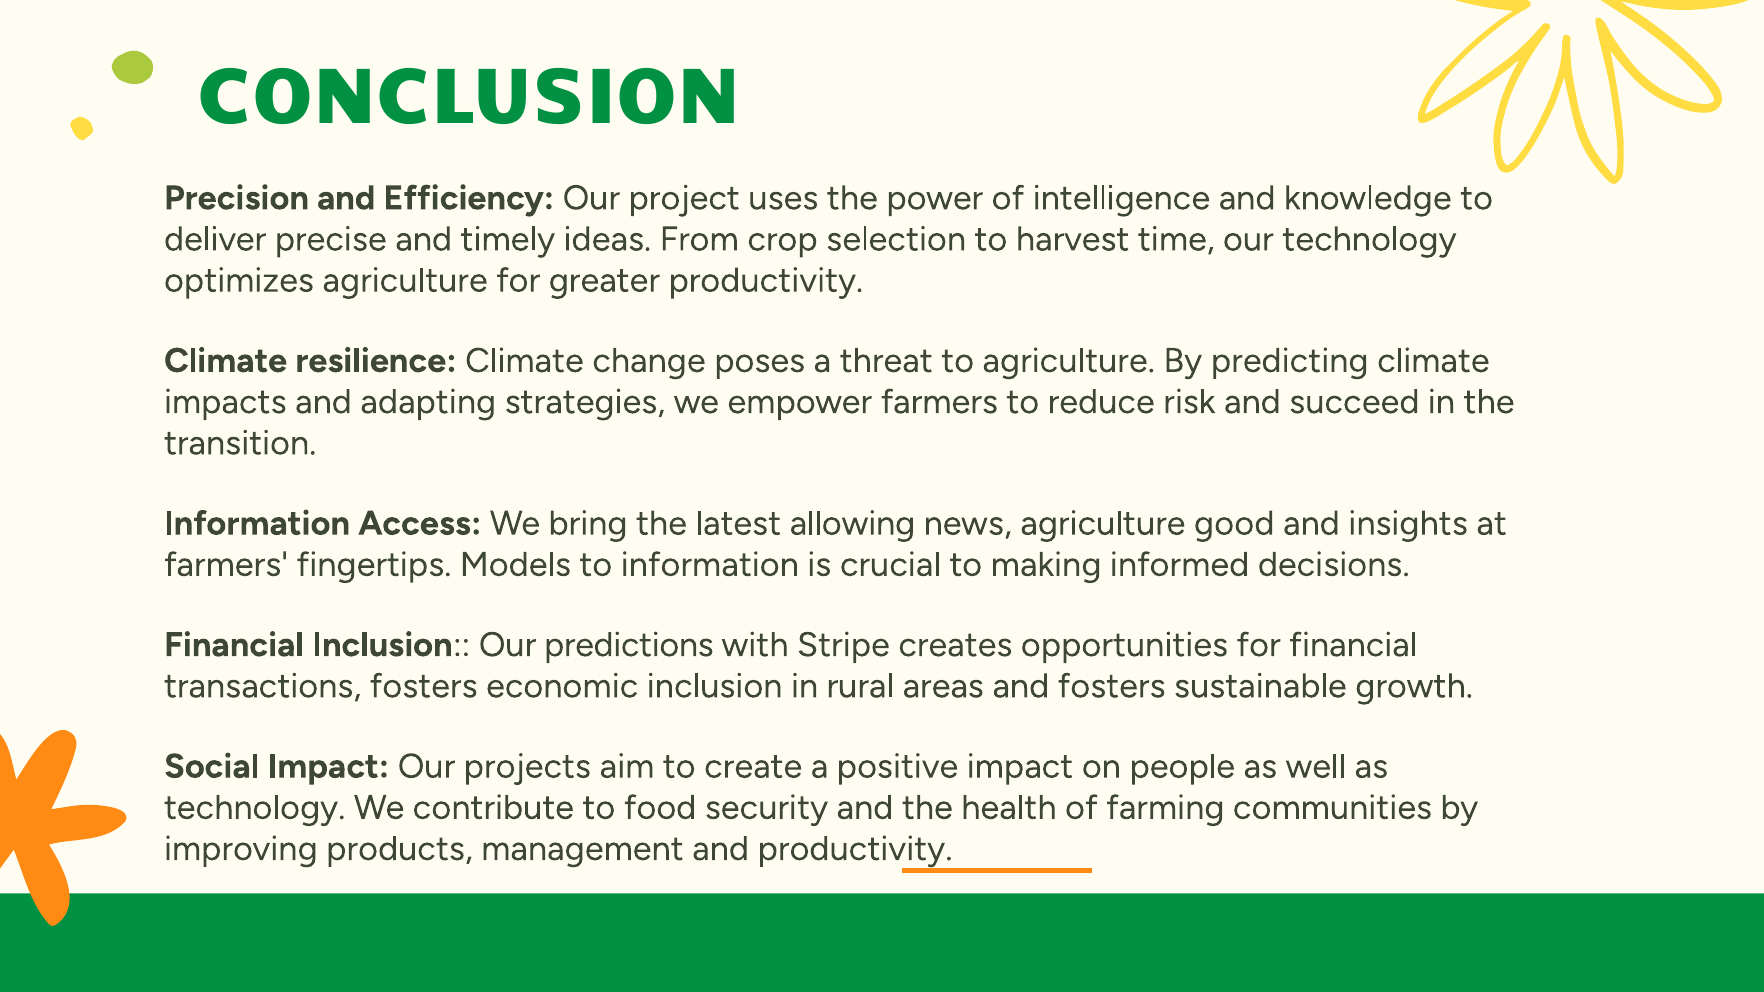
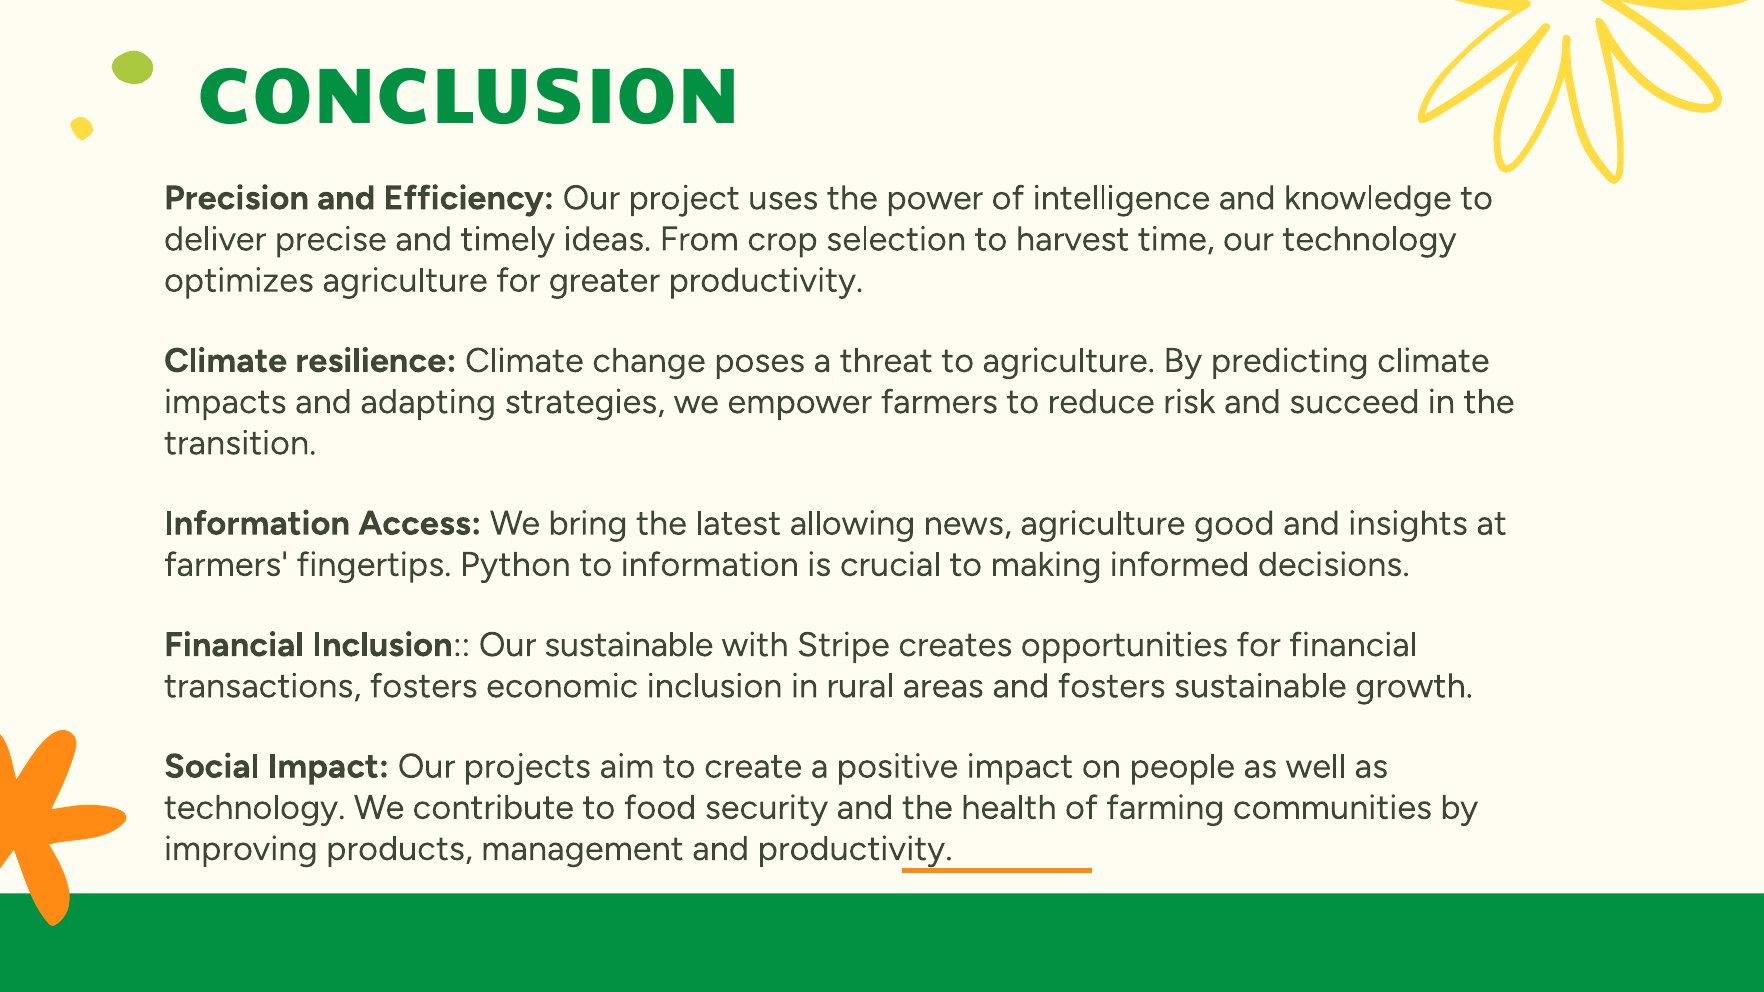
Models: Models -> Python (515, 565)
Our predictions: predictions -> sustainable (629, 645)
